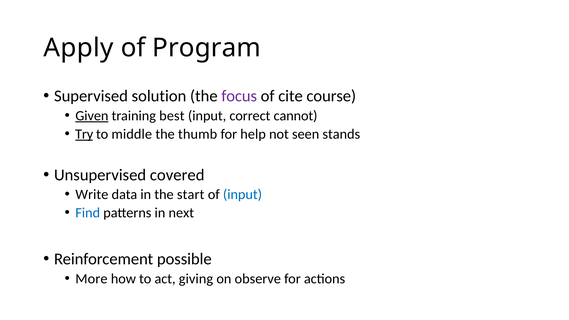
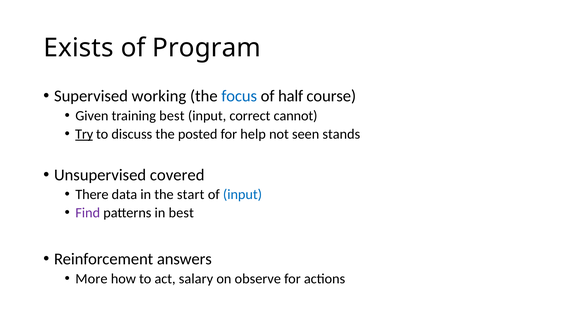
Apply: Apply -> Exists (79, 48)
solution: solution -> working (159, 96)
focus colour: purple -> blue (239, 96)
cite: cite -> half (291, 96)
Given underline: present -> none (92, 116)
middle: middle -> discuss (132, 134)
thumb: thumb -> posted (198, 134)
Write: Write -> There (92, 195)
Find colour: blue -> purple (88, 213)
in next: next -> best (181, 213)
possible: possible -> answers (184, 259)
giving: giving -> salary (196, 279)
